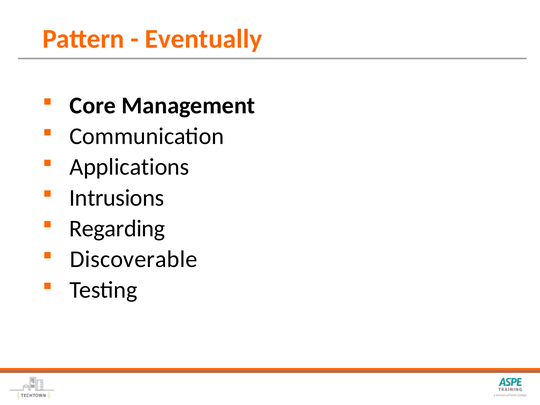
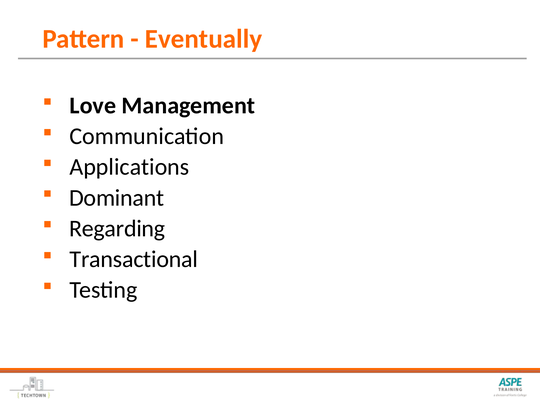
Core: Core -> Love (93, 106)
Intrusions: Intrusions -> Dominant (117, 198)
Discoverable: Discoverable -> Transactional (134, 259)
